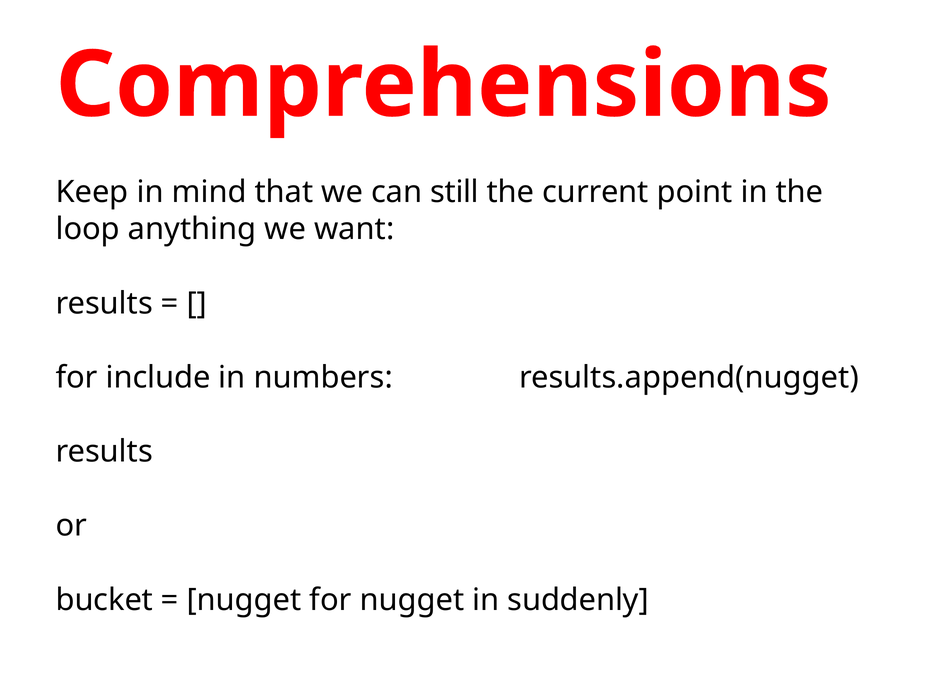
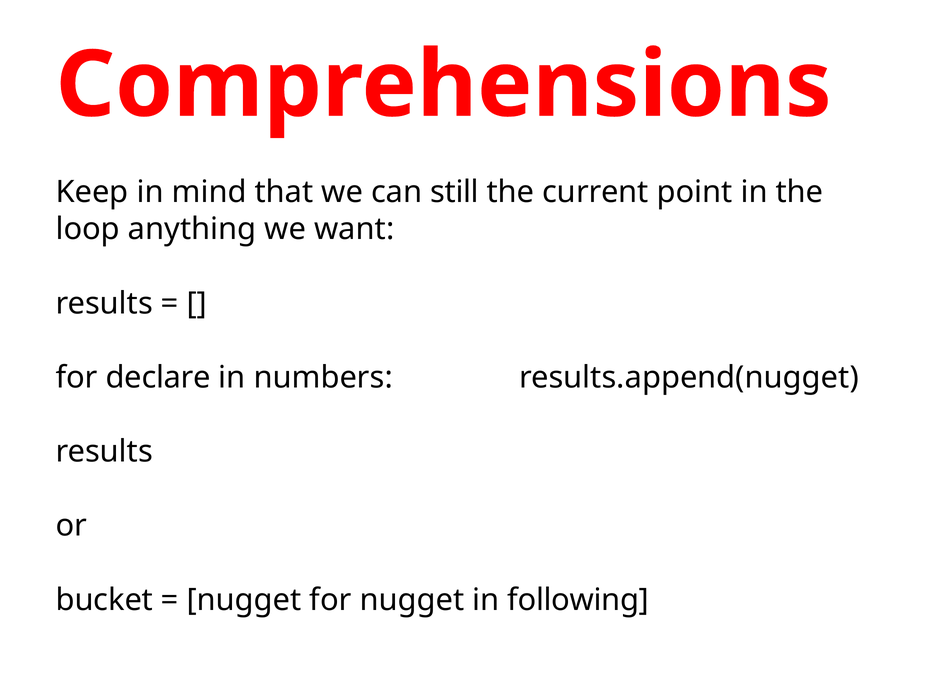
include: include -> declare (158, 378)
suddenly: suddenly -> following (578, 600)
